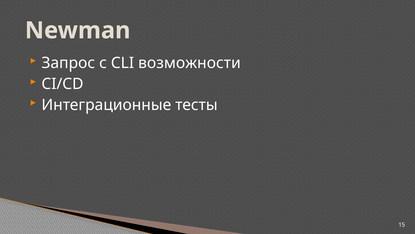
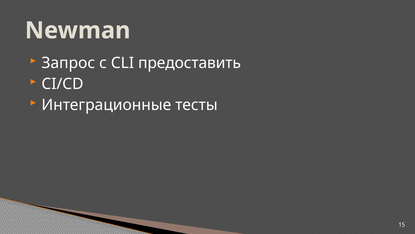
возможности: возможности -> предоставить (190, 63)
